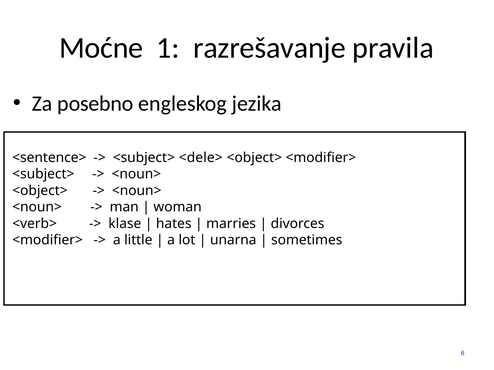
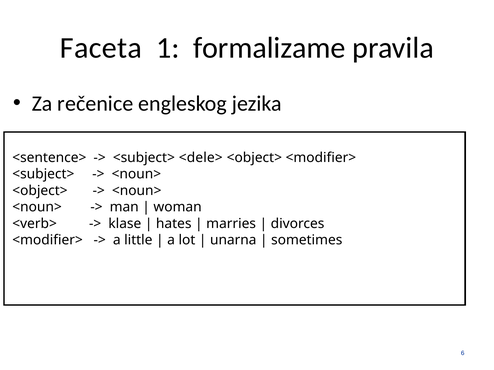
Moćne: Moćne -> Faceta (101, 48)
razrešavanje: razrešavanje -> formalizame (269, 48)
posebno: posebno -> rečenice (95, 104)
